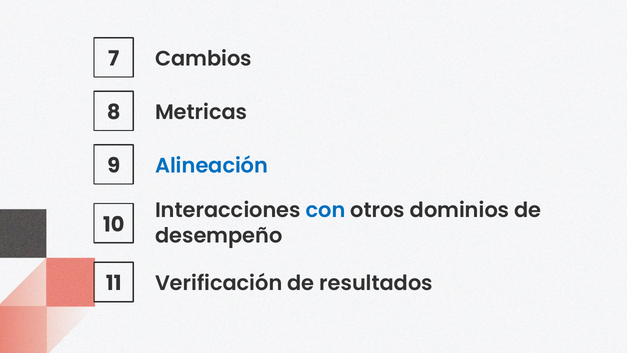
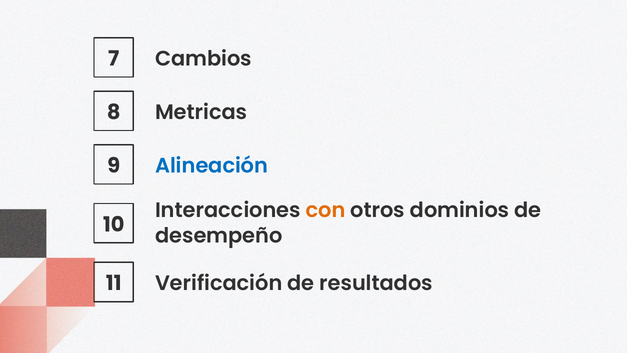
con colour: blue -> orange (326, 210)
